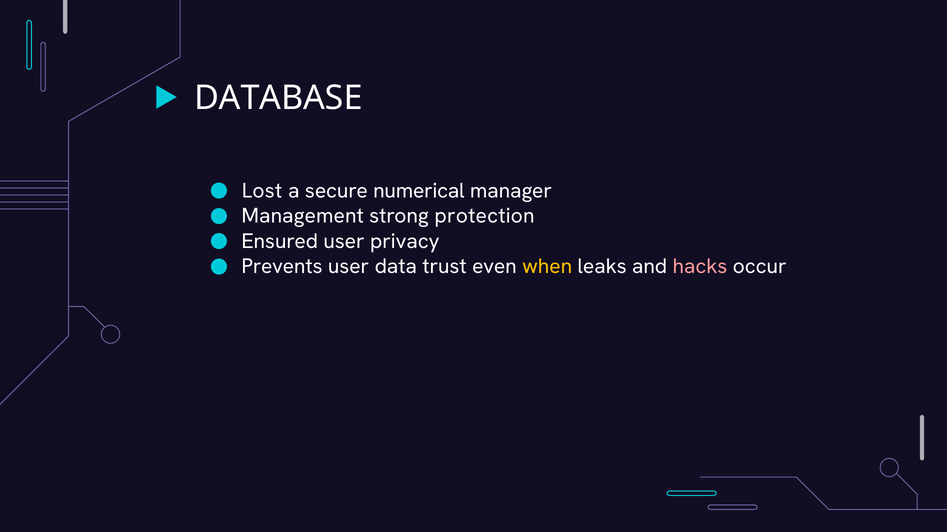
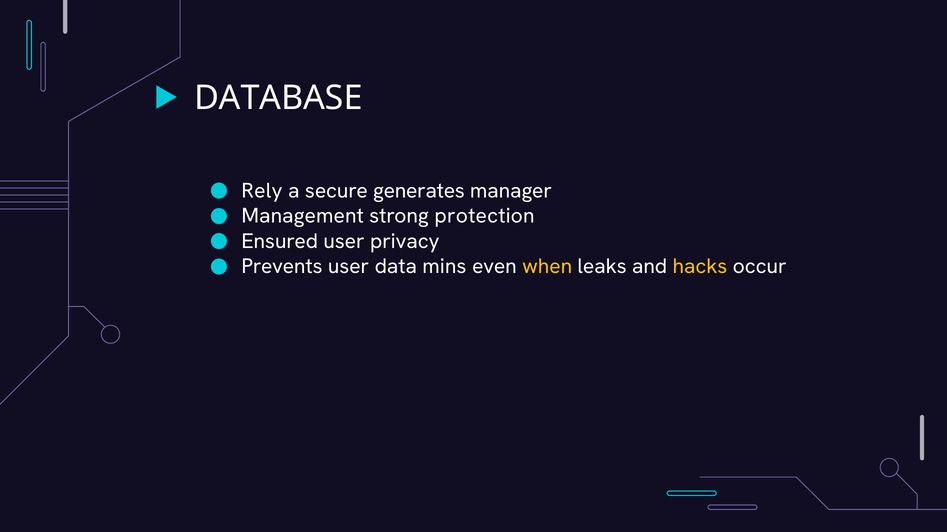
Lost: Lost -> Rely (262, 191)
numerical: numerical -> generates (419, 191)
trust: trust -> mins (444, 267)
hacks colour: pink -> yellow (700, 267)
